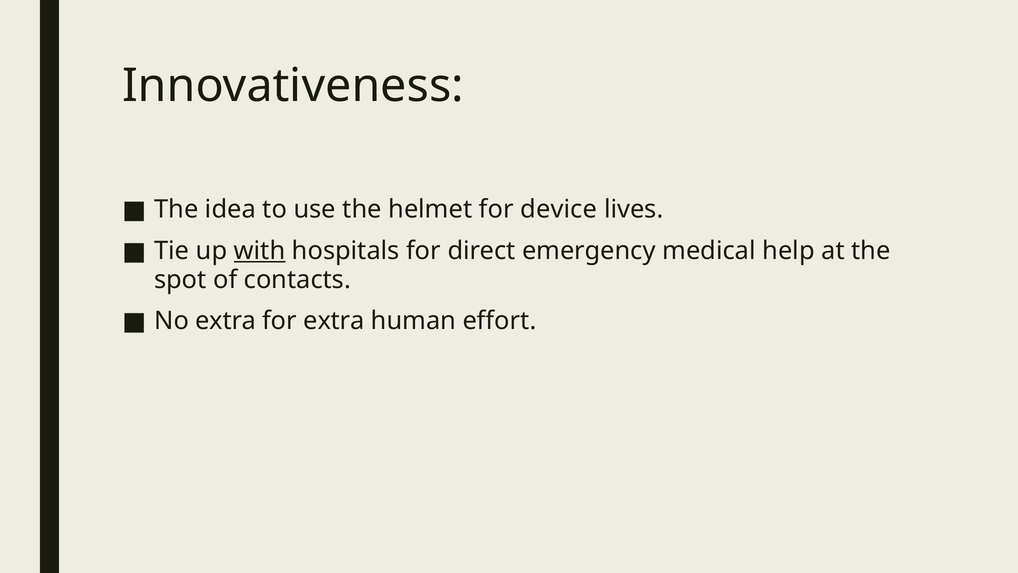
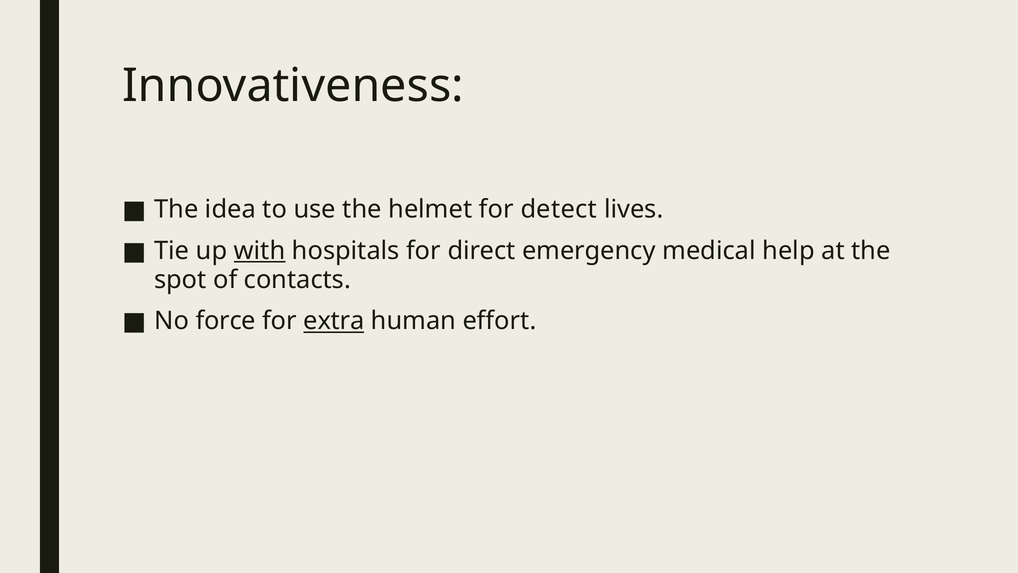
device: device -> detect (559, 209)
No extra: extra -> force (226, 321)
extra underline: none -> present (334, 321)
